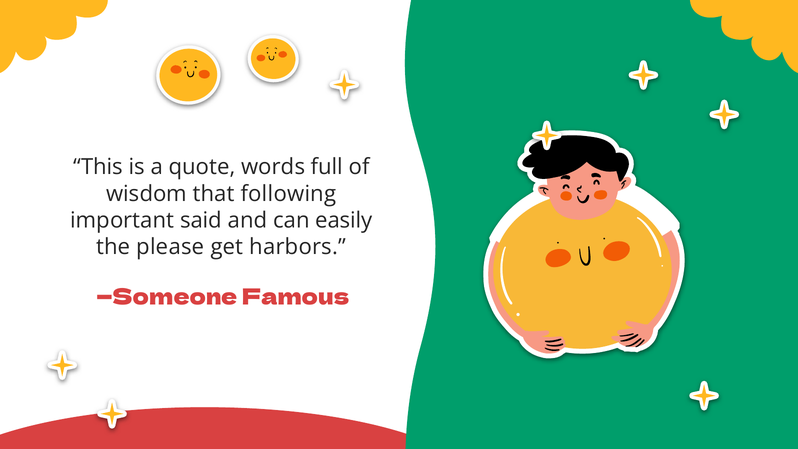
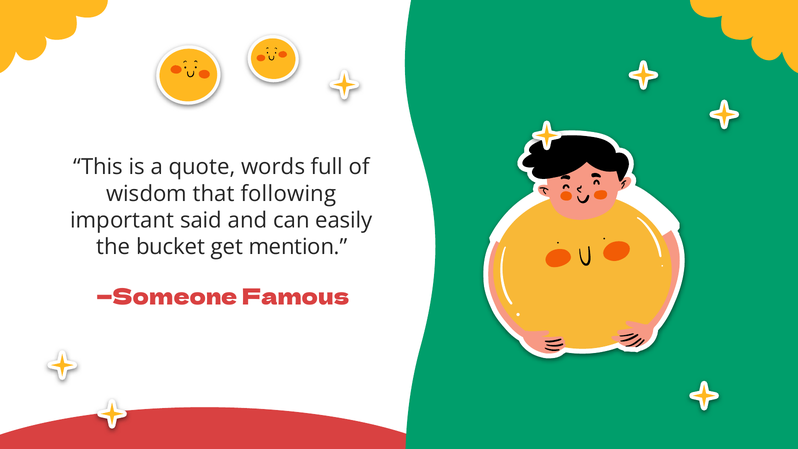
please: please -> bucket (171, 247)
harbors: harbors -> mention (298, 247)
